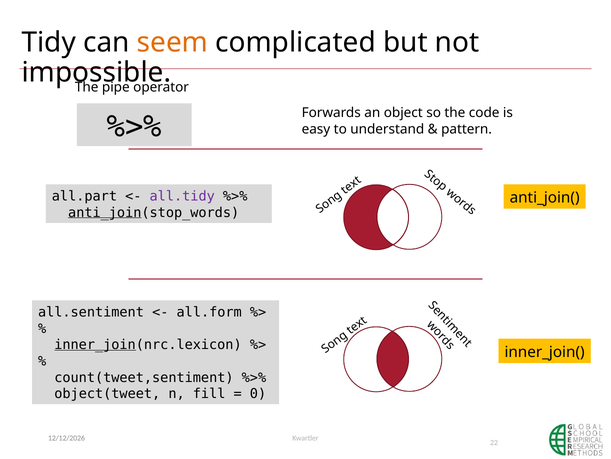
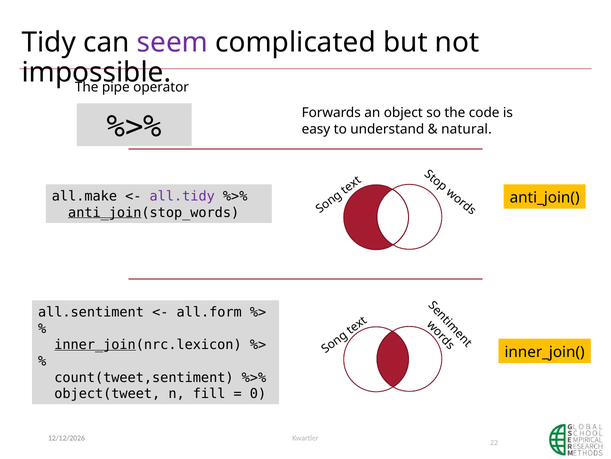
seem colour: orange -> purple (173, 42)
pattern: pattern -> natural (466, 129)
all.part: all.part -> all.make (84, 196)
